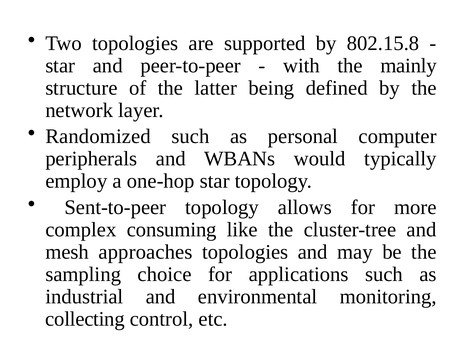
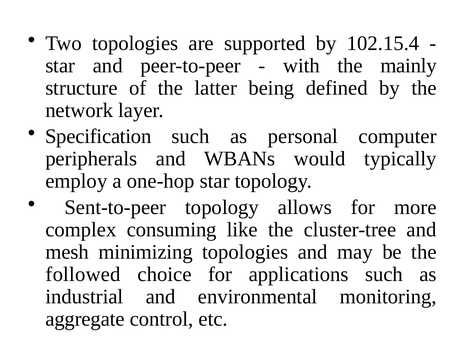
802.15.8: 802.15.8 -> 102.15.4 (383, 43)
Randomized: Randomized -> Specification (98, 136)
approaches: approaches -> minimizing (146, 252)
sampling: sampling -> followed (83, 274)
collecting: collecting -> aggregate (85, 319)
